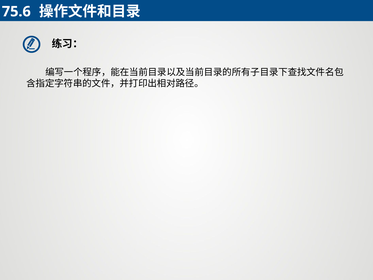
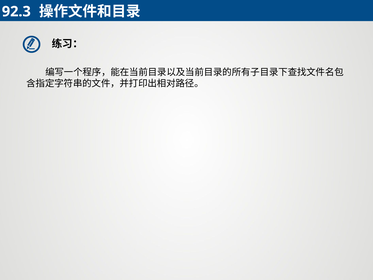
75.6: 75.6 -> 92.3 (16, 12)
